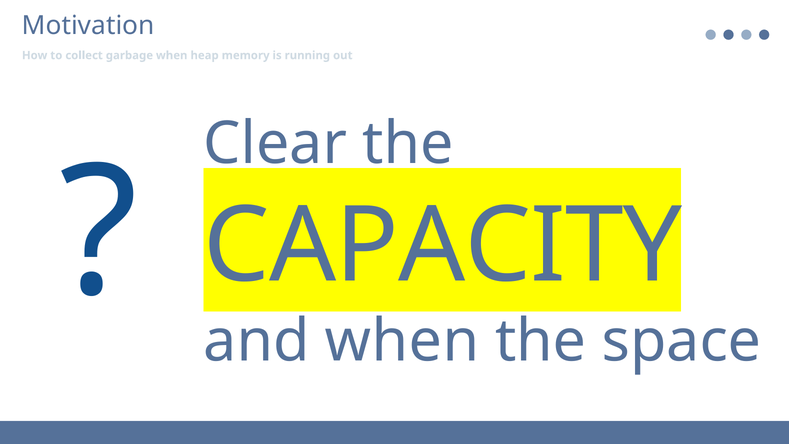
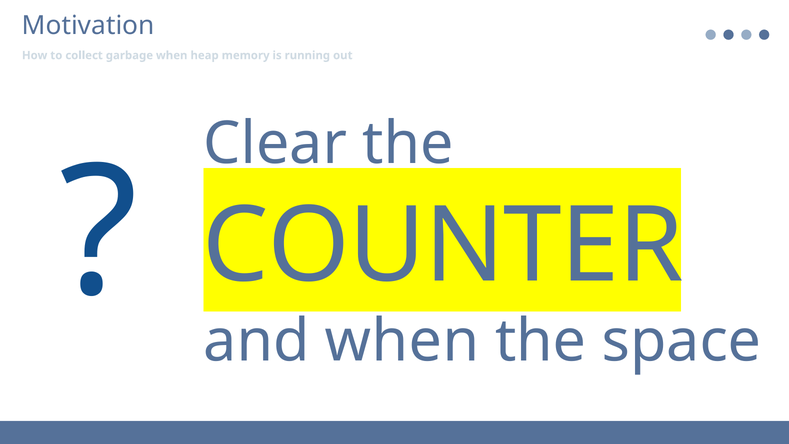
CAPACITY: CAPACITY -> COUNTER (443, 246)
